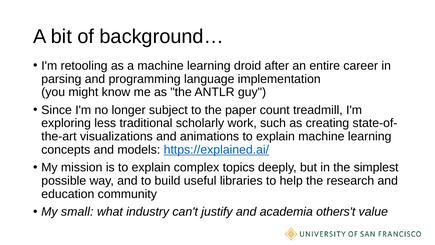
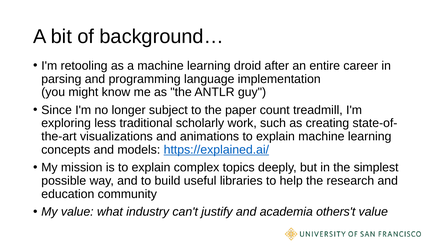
My small: small -> value (77, 212)
